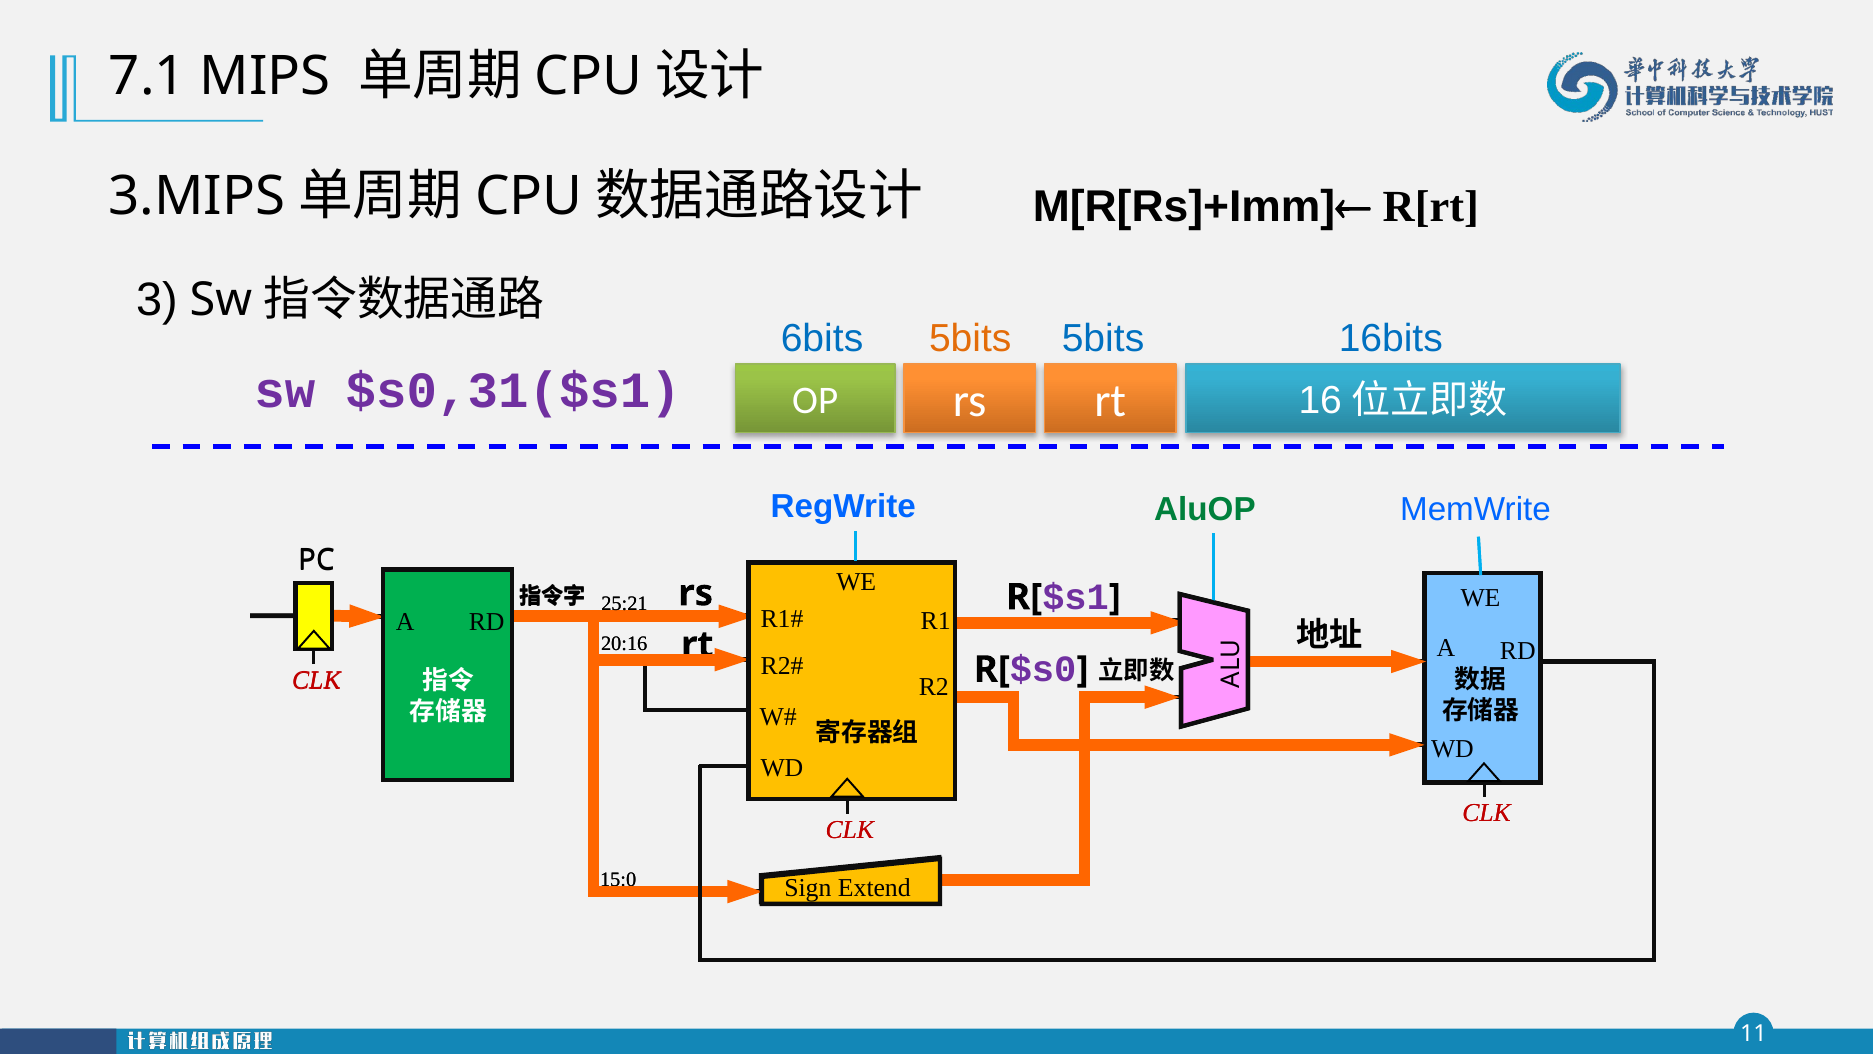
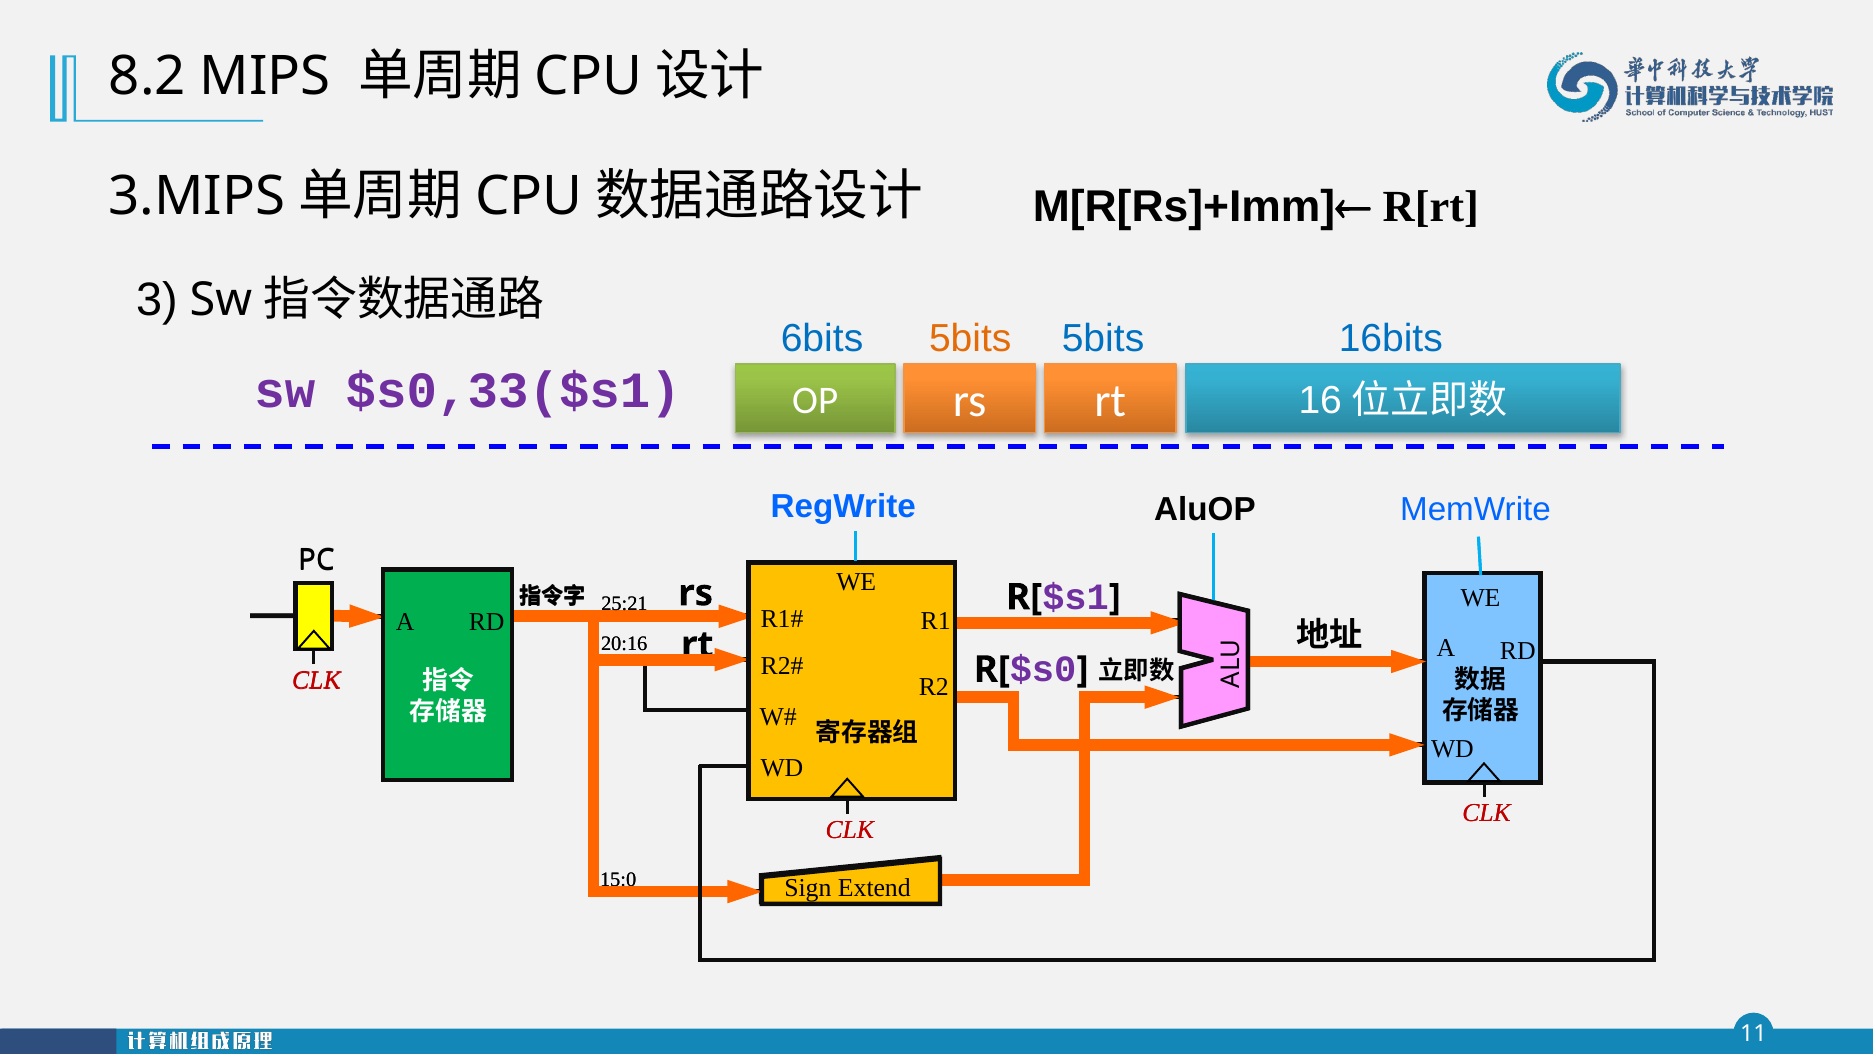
7.1: 7.1 -> 8.2 (147, 77)
$s0,31($s1: $s0,31($s1 -> $s0,33($s1 (513, 391)
AluOP colour: green -> black (1205, 509)
